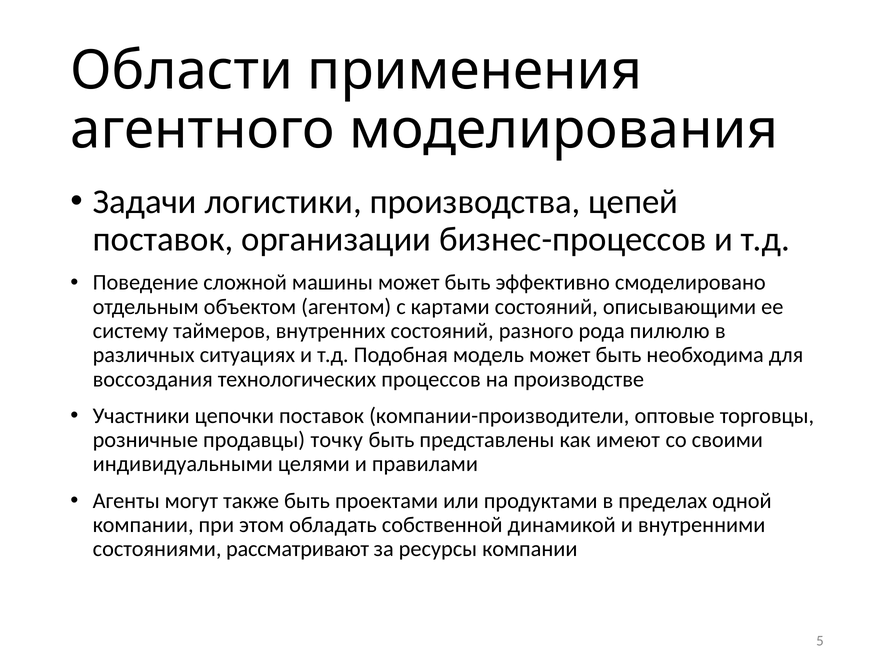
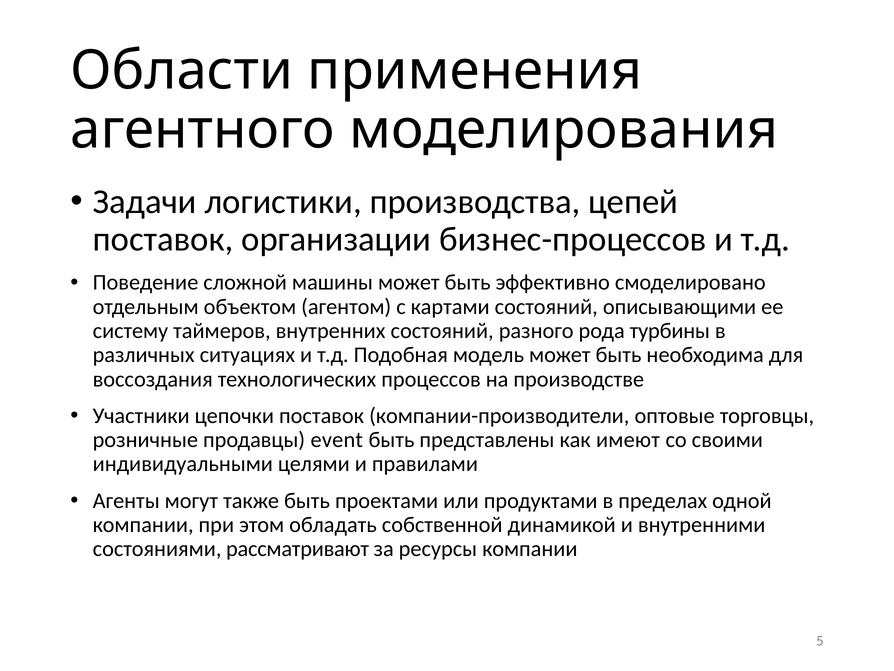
пилюлю: пилюлю -> турбины (670, 331)
точку: точку -> event (337, 440)
